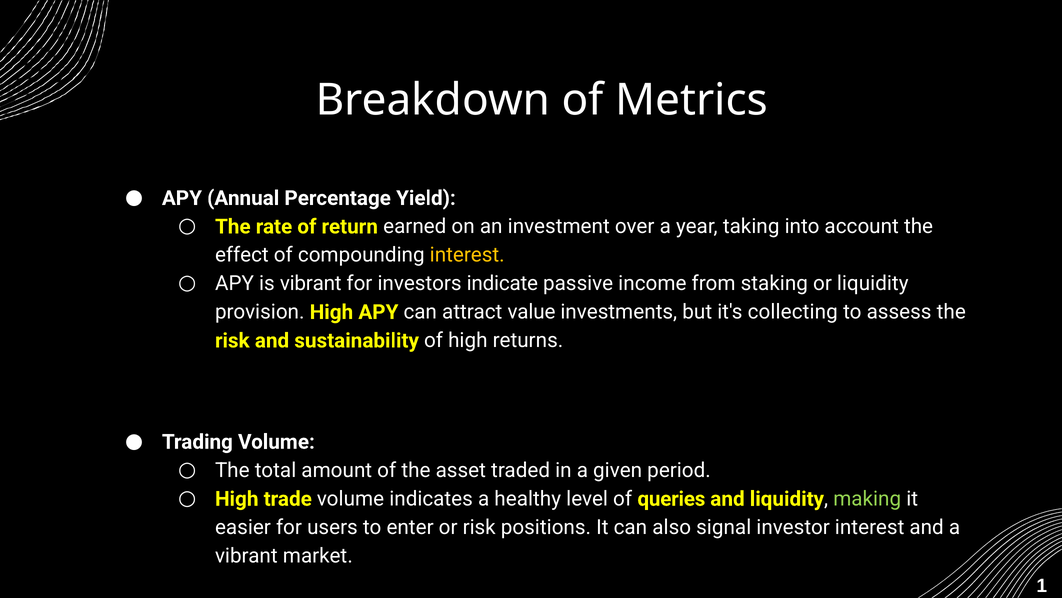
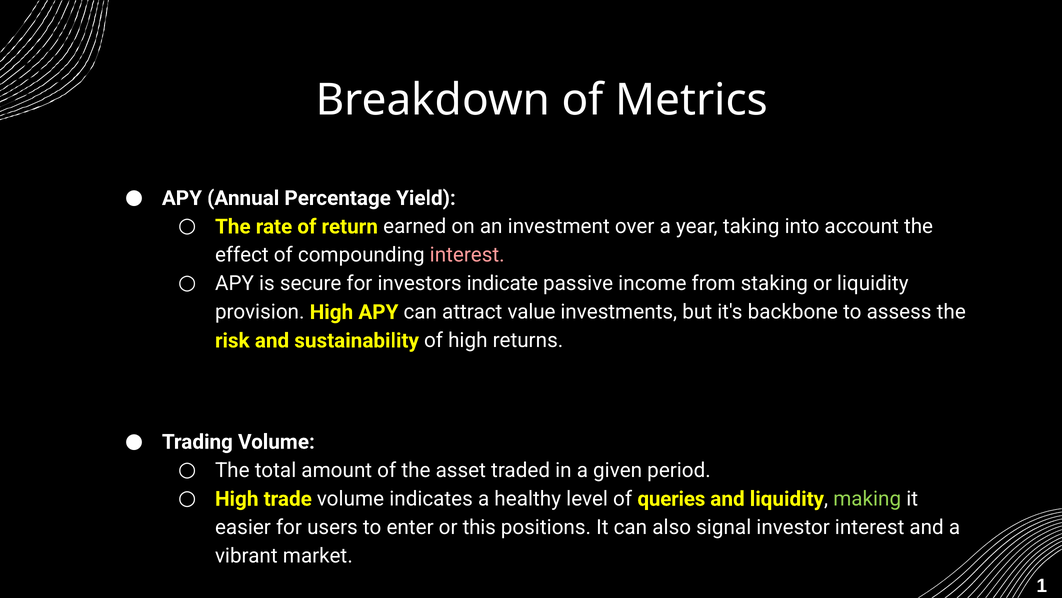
interest colour: yellow -> pink (467, 255)
is vibrant: vibrant -> secure (311, 283)
collecting: collecting -> backbone (793, 312)
or risk: risk -> this (479, 527)
